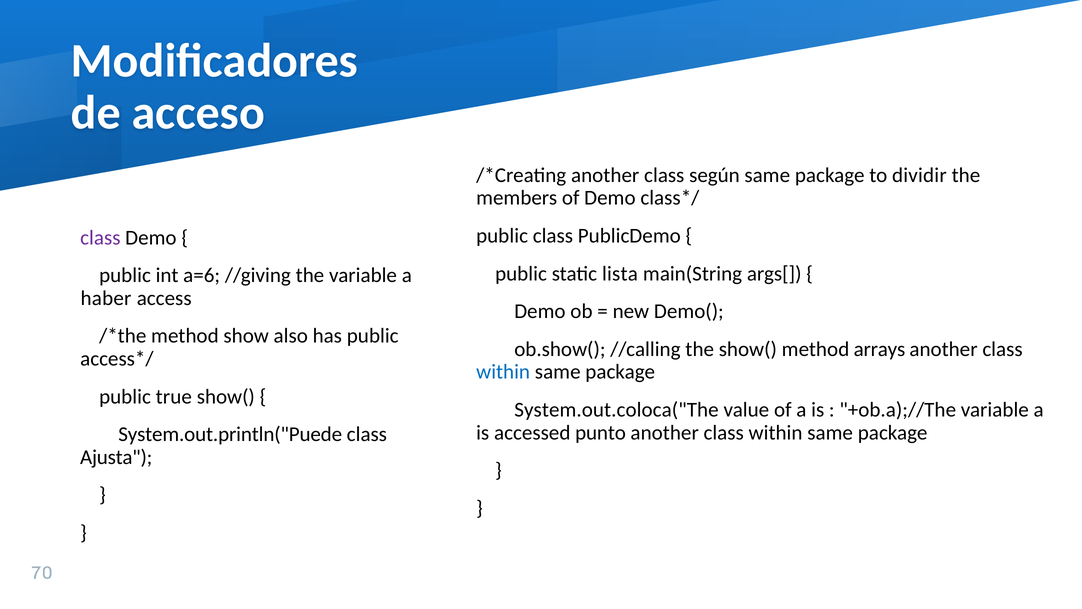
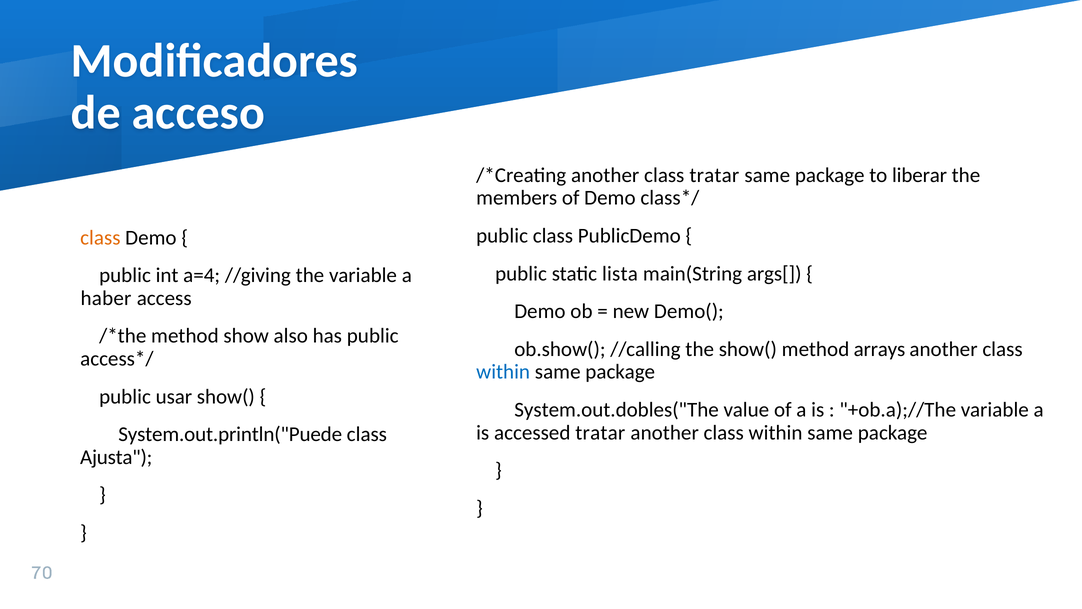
class según: según -> tratar (714, 175)
dividir: dividir -> liberar (920, 175)
class colour: purple -> orange (100, 238)
a=6: a=6 -> a=4 (202, 275)
true: true -> usar (174, 396)
System.out.coloca("The: System.out.coloca("The -> System.out.dobles("The (617, 410)
accessed punto: punto -> tratar (600, 432)
